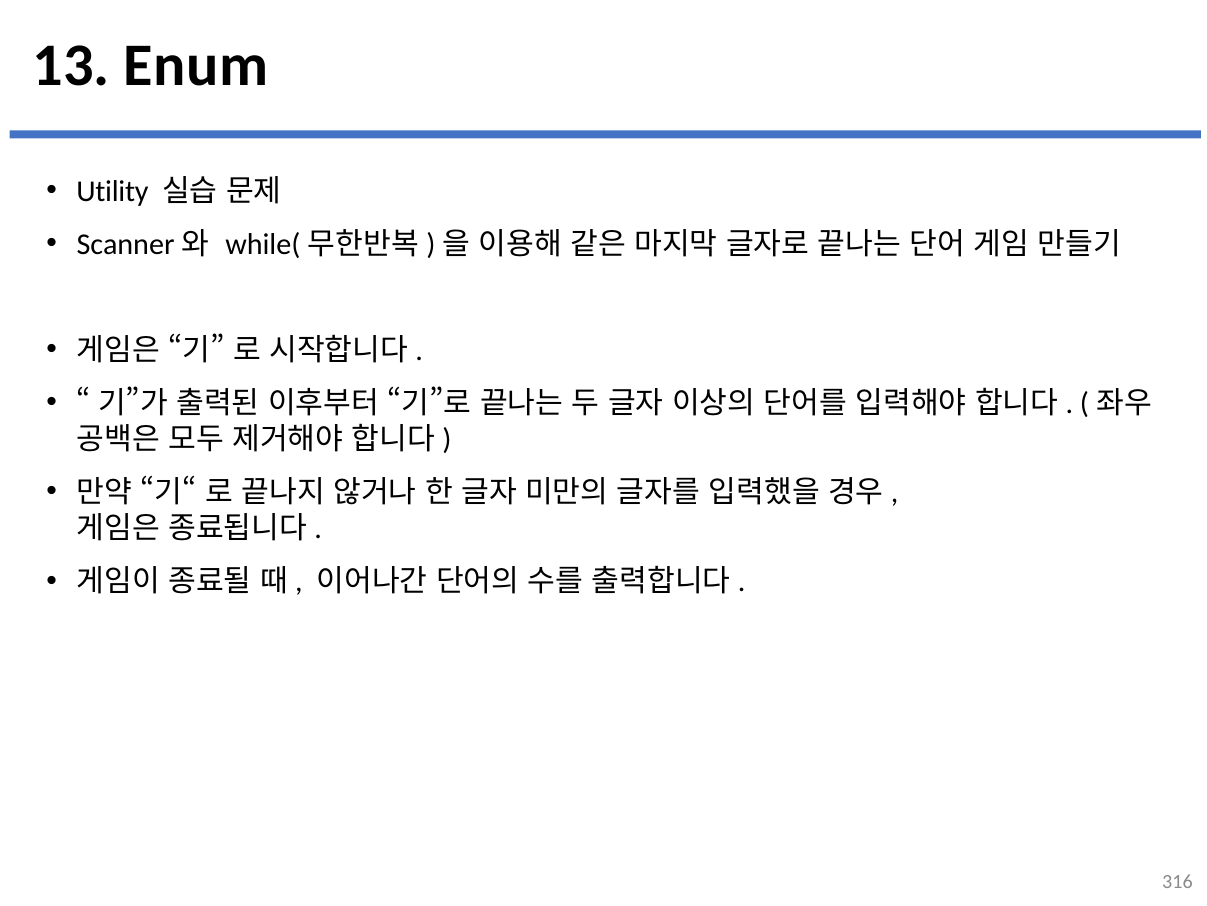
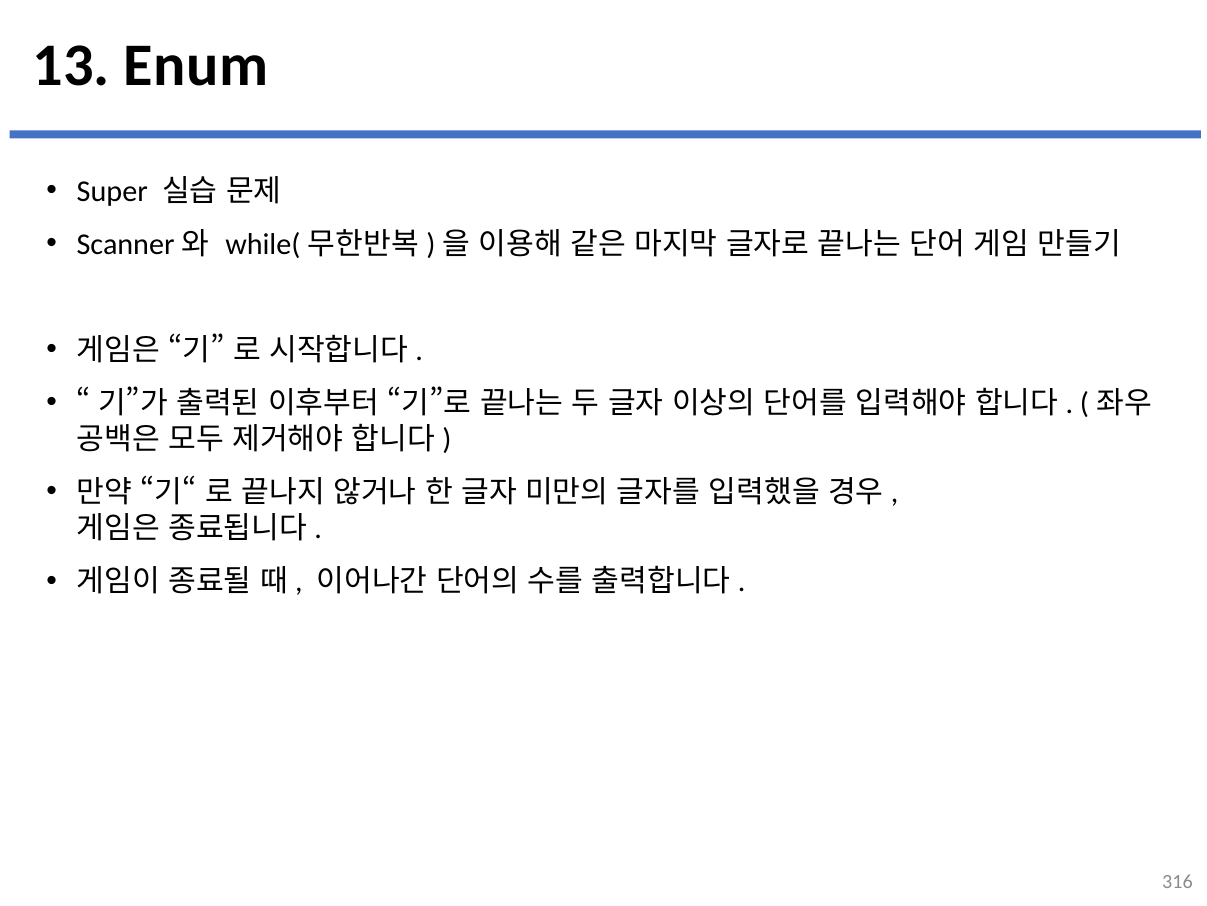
Utility: Utility -> Super (112, 191)
